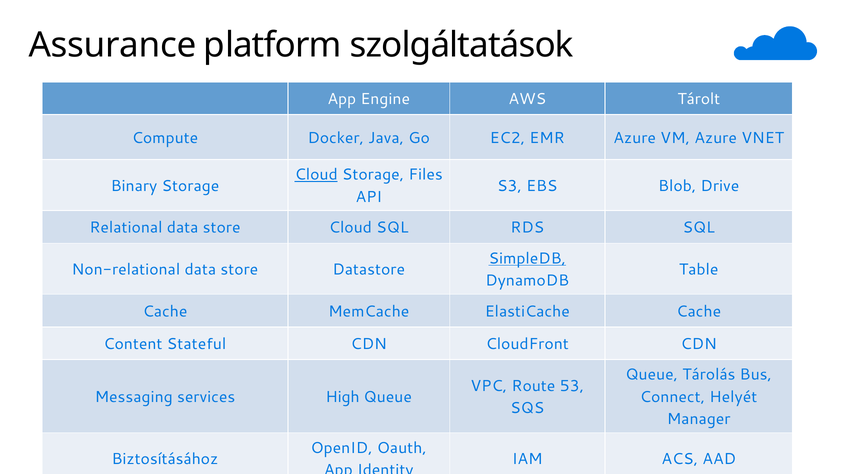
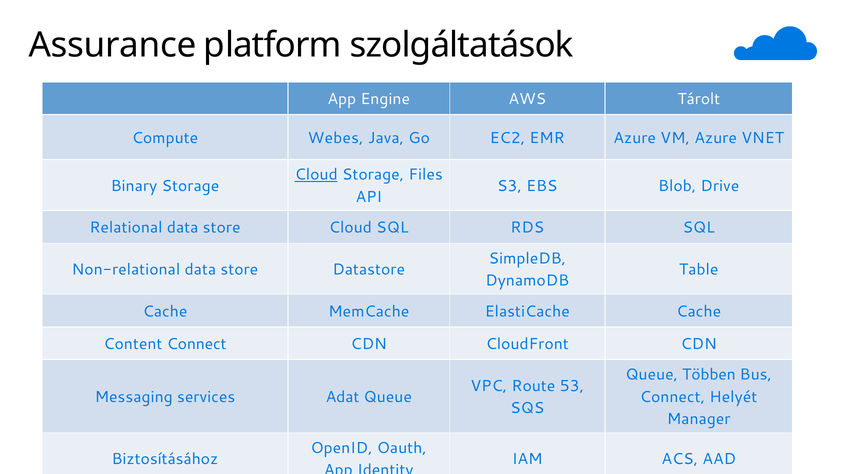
Docker: Docker -> Webes (336, 138)
SimpleDB underline: present -> none (527, 258)
Content Stateful: Stateful -> Connect (197, 344)
Tárolás: Tárolás -> Többen (709, 374)
High: High -> Adat (343, 397)
